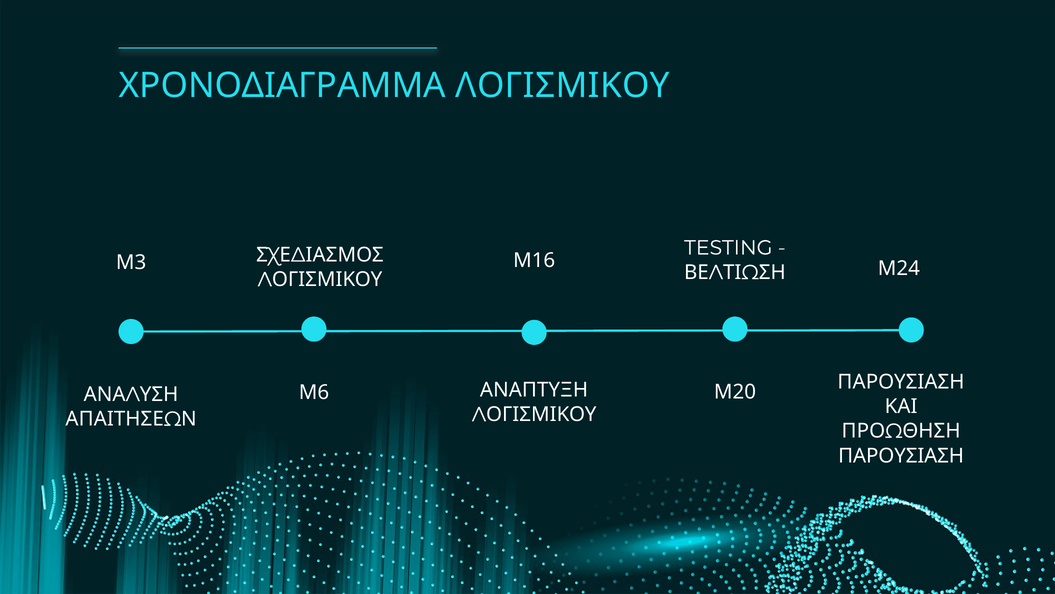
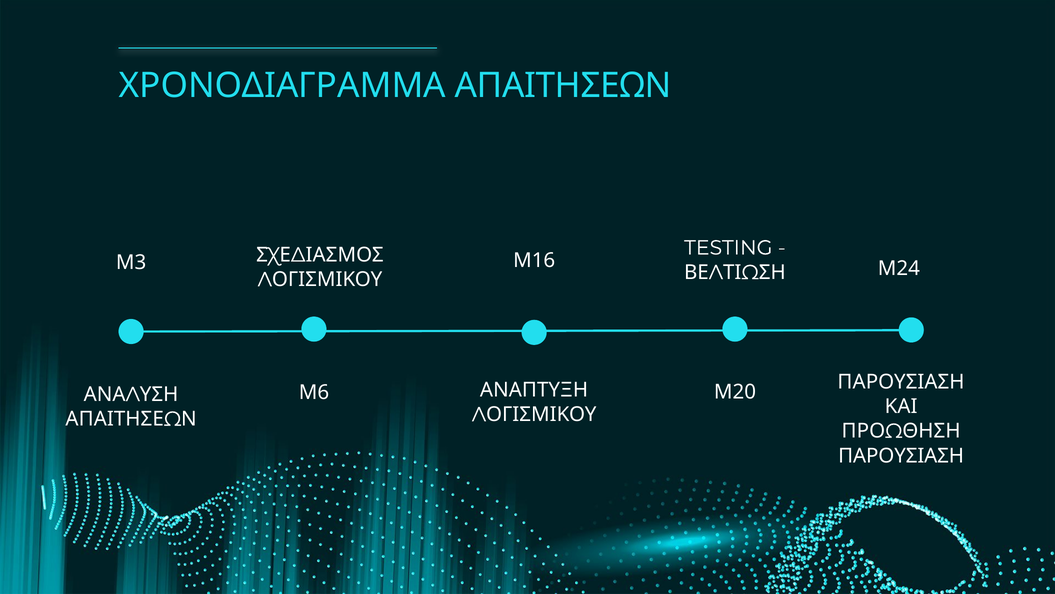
ΧΡΟΝΟΔΙΑΓΡΑΜΜΑ ΛΟΓΙΣΜΙΚΟΥ: ΛΟΓΙΣΜΙΚΟΥ -> ΑΠΑΙΤΗΣΕΩΝ (563, 85)
